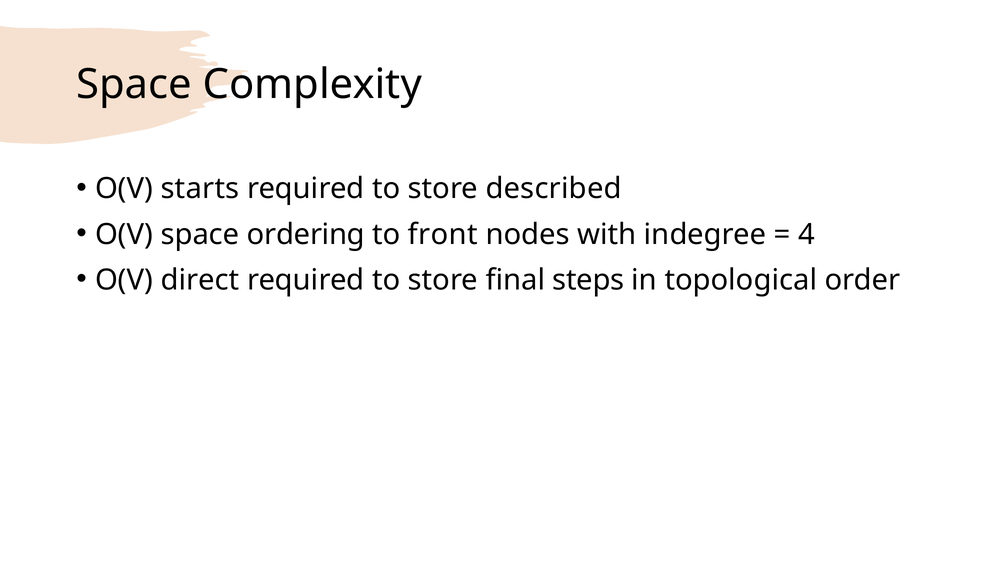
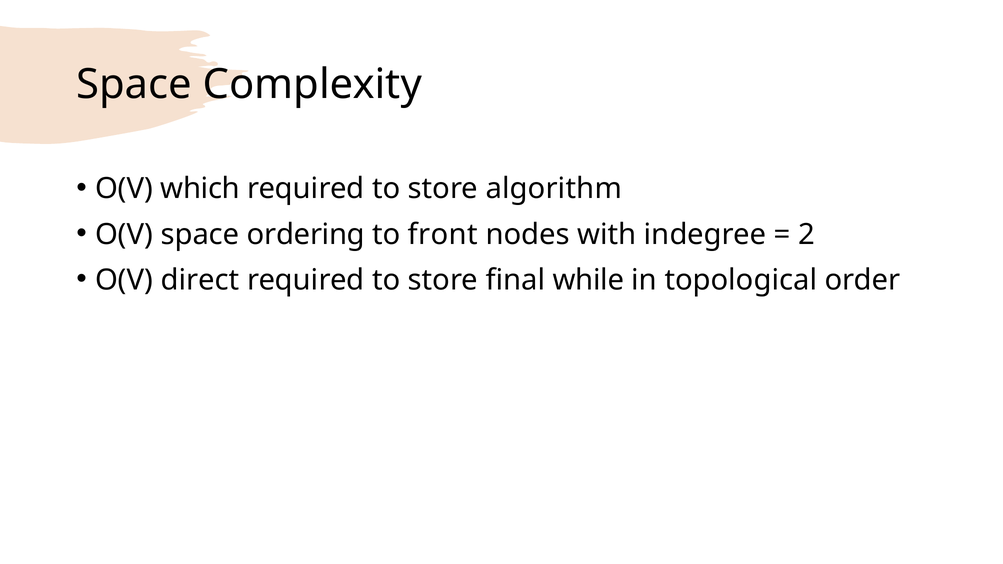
starts: starts -> which (200, 189)
described: described -> algorithm (554, 189)
4: 4 -> 2 (807, 234)
steps: steps -> while (588, 280)
